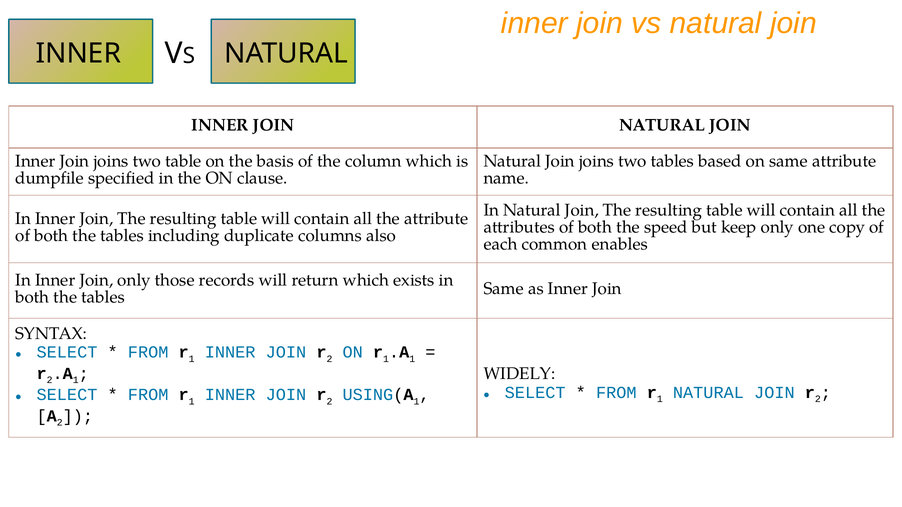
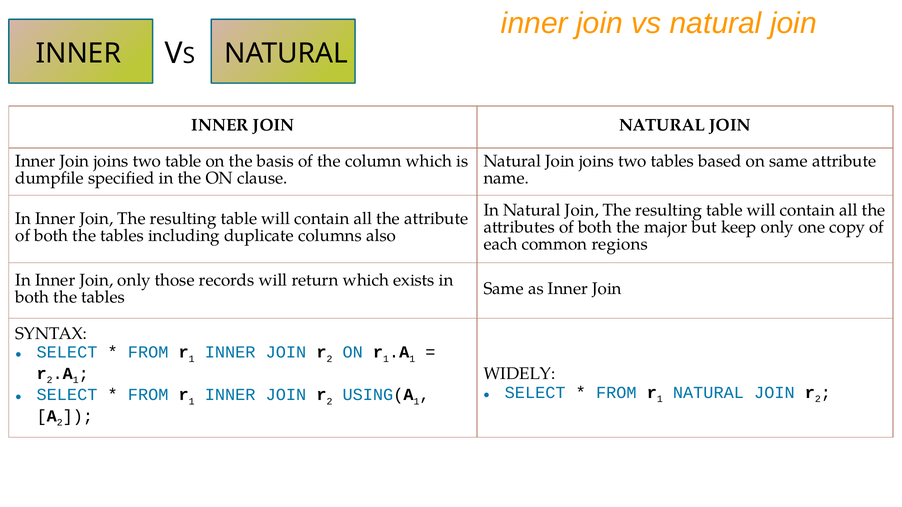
speed: speed -> major (666, 227)
enables: enables -> regions (620, 244)
